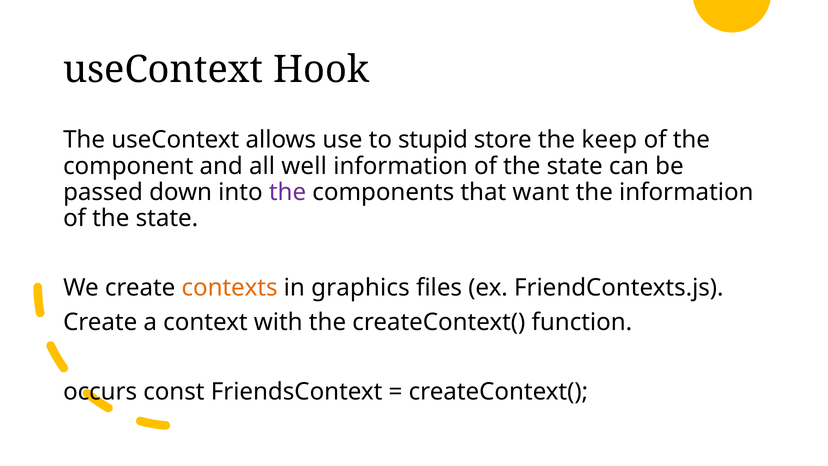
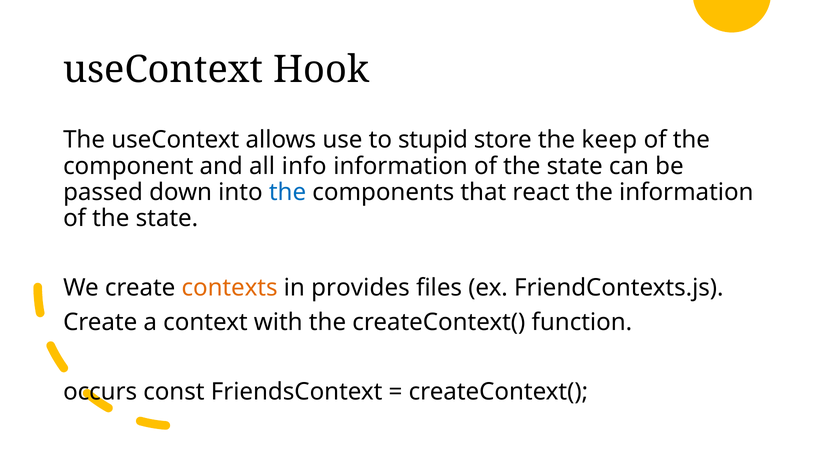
well: well -> info (304, 166)
the colour: purple -> blue (288, 192)
want: want -> react (541, 192)
graphics: graphics -> provides (360, 287)
